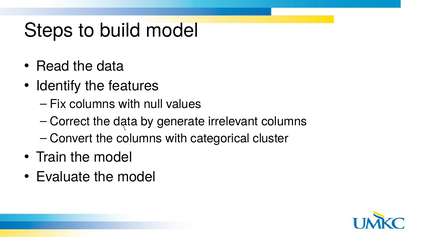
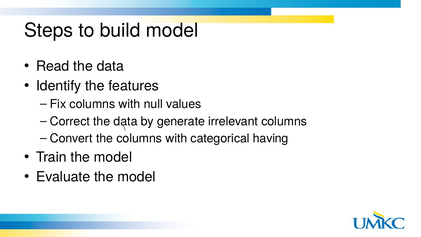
cluster: cluster -> having (271, 138)
